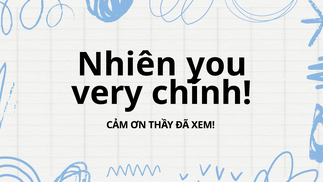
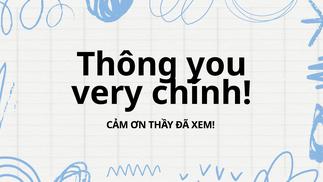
Nhiên: Nhiên -> Thông (127, 64)
